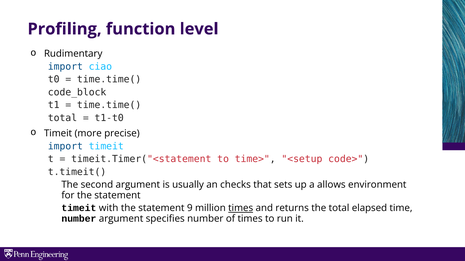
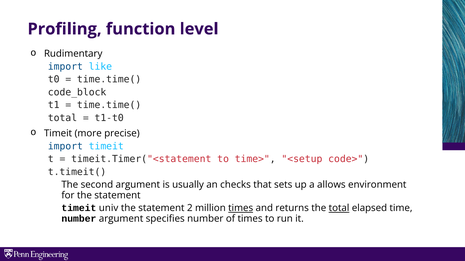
ciao: ciao -> like (100, 67)
with: with -> univ (109, 209)
9: 9 -> 2 (190, 209)
total underline: none -> present (339, 209)
